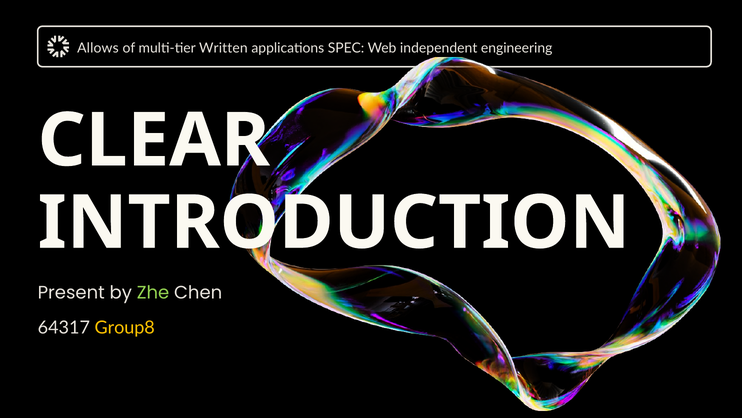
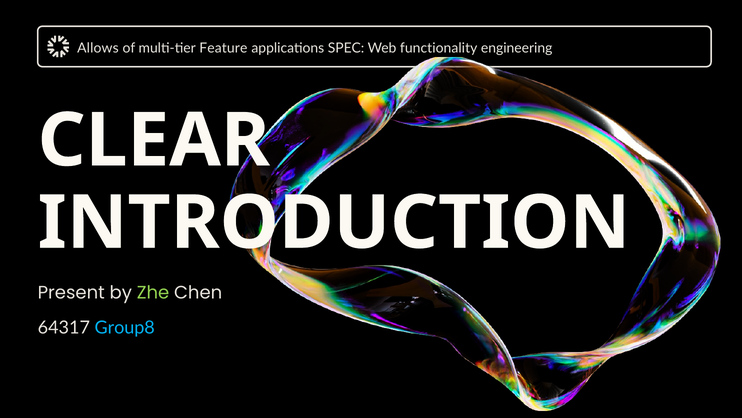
Written: Written -> Feature (223, 48)
independent: independent -> functionality (439, 48)
Group8 colour: yellow -> light blue (125, 327)
